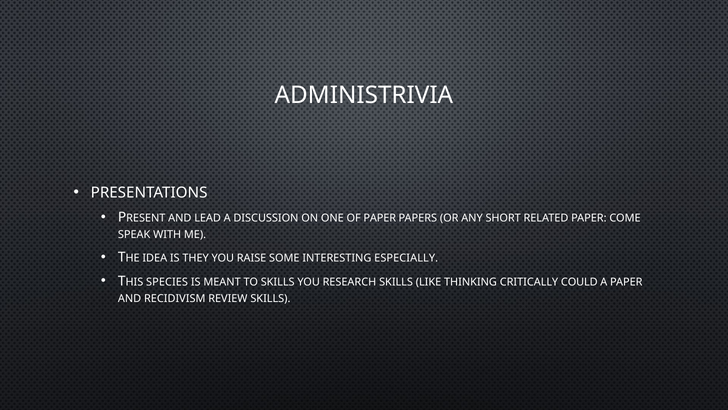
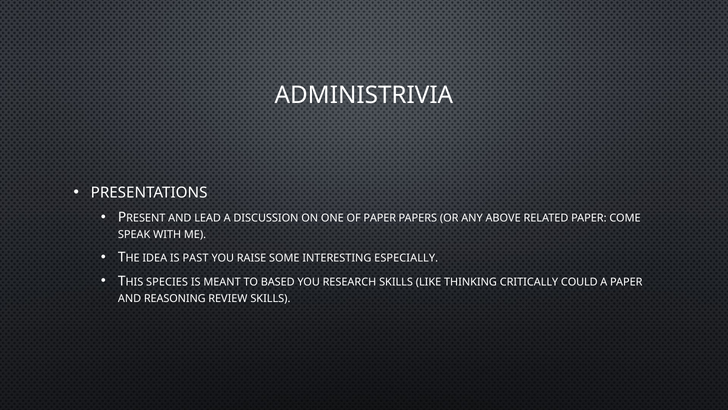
SHORT: SHORT -> ABOVE (503, 218)
THEY: THEY -> PAST (196, 258)
TO SKILLS: SKILLS -> BASED (278, 282)
RECIDIVISM: RECIDIVISM -> REASONING (175, 298)
